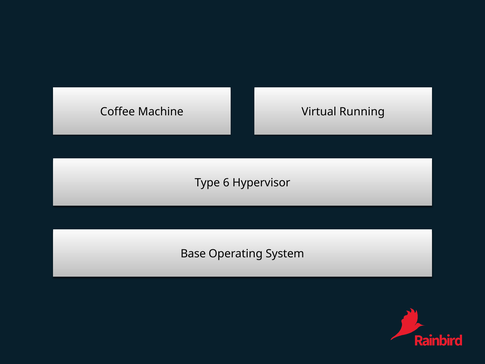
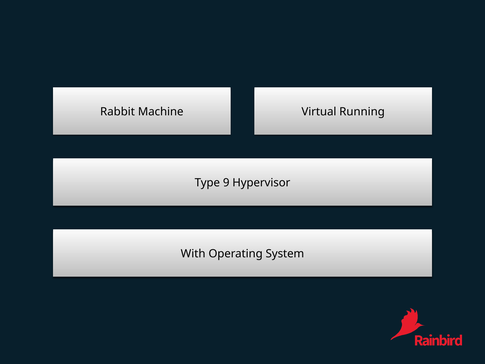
Coffee: Coffee -> Rabbit (118, 112)
6: 6 -> 9 (226, 183)
Base: Base -> With (193, 254)
